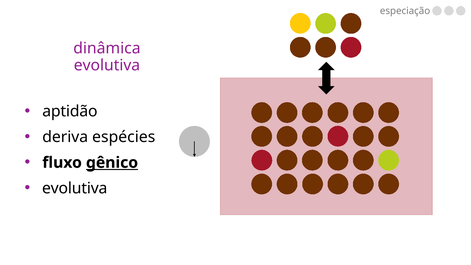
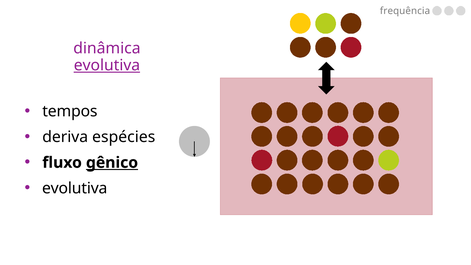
especiação: especiação -> frequência (405, 11)
evolutiva underline: none -> present (107, 65)
aptidão: aptidão -> tempos (70, 111)
